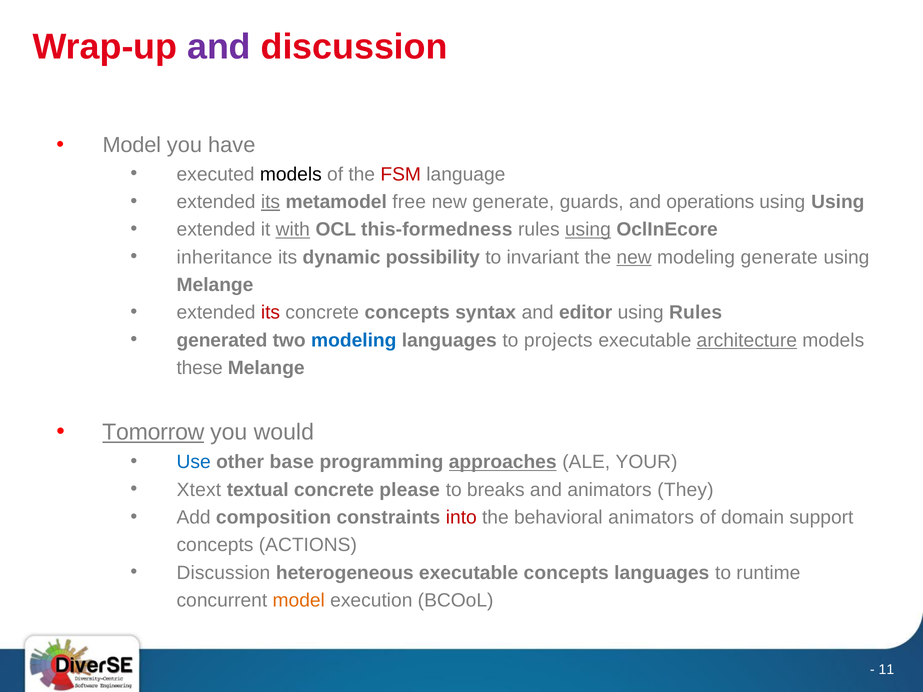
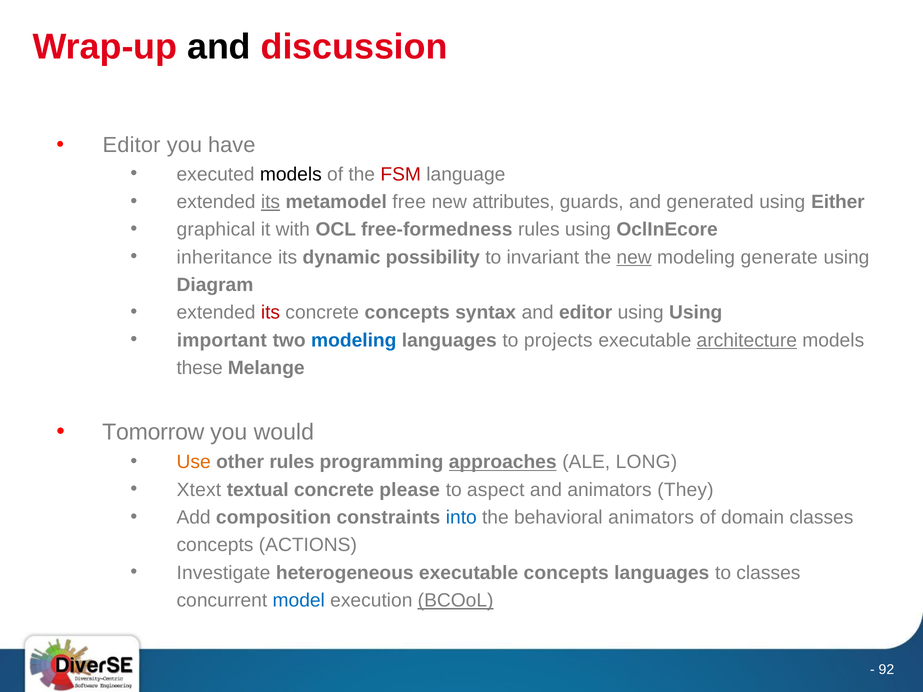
and colour: purple -> black (219, 47)
Model: Model -> Editor (132, 145)
new generate: generate -> attributes (513, 202)
operations: operations -> generated (710, 202)
using Using: Using -> Either (838, 202)
extended: extended -> graphical (216, 230)
with underline: present -> none (293, 230)
this-formedness: this-formedness -> free-formedness (437, 230)
using underline: present -> none (588, 230)
Melange: Melange -> Diagram (215, 285)
using Rules: Rules -> Using (696, 313)
generated: generated -> important (222, 340)
Tomorrow underline: present -> none (153, 433)
Use colour: blue -> orange (194, 462)
other base: base -> rules (292, 462)
YOUR: YOUR -> LONG (646, 462)
breaks: breaks -> aspect (496, 490)
into colour: red -> blue (461, 518)
domain support: support -> classes (821, 518)
Discussion: Discussion -> Investigate (223, 573)
to runtime: runtime -> classes (768, 573)
model colour: orange -> blue (299, 601)
BCOoL underline: none -> present (456, 601)
11: 11 -> 92 (886, 670)
